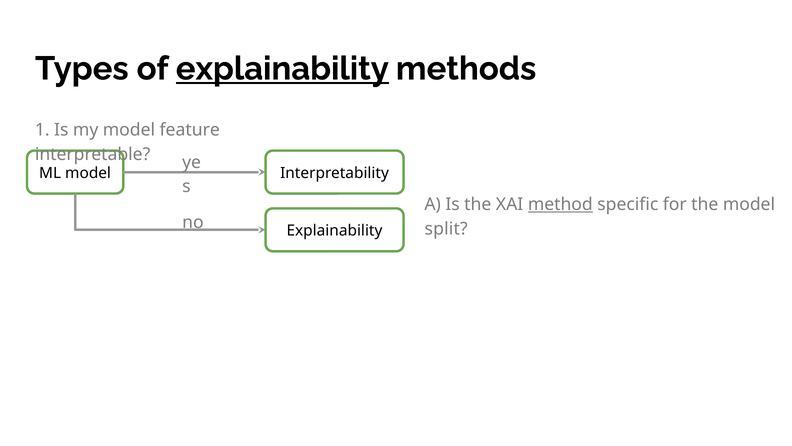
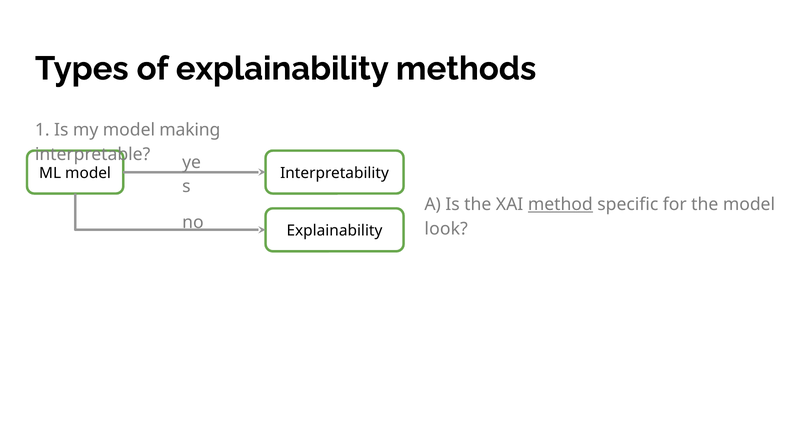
explainability underline: present -> none (282, 69)
feature: feature -> making (190, 130)
split: split -> look (446, 229)
